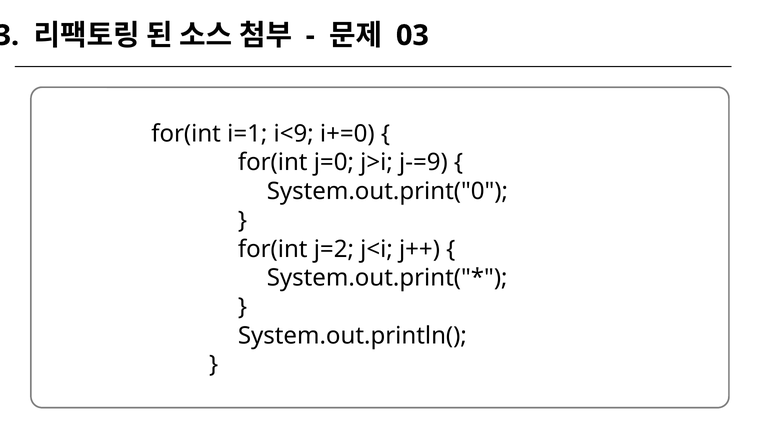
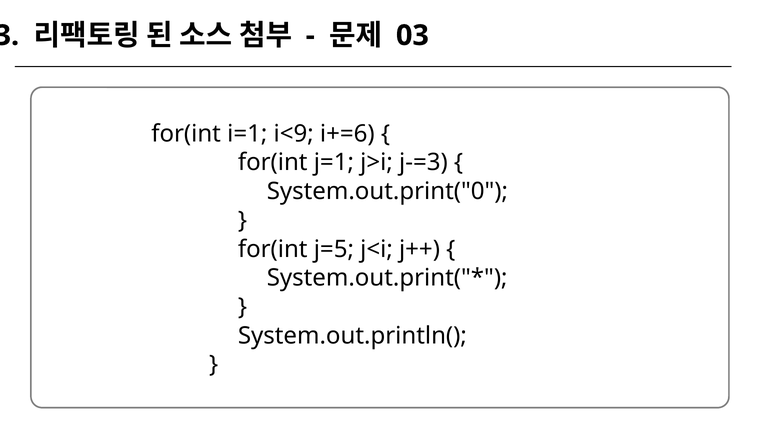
i+=0: i+=0 -> i+=6 (347, 134)
j=0: j=0 -> j=1 (334, 163)
j-=9: j-=9 -> j-=3 (423, 163)
j=2: j=2 -> j=5 (334, 249)
